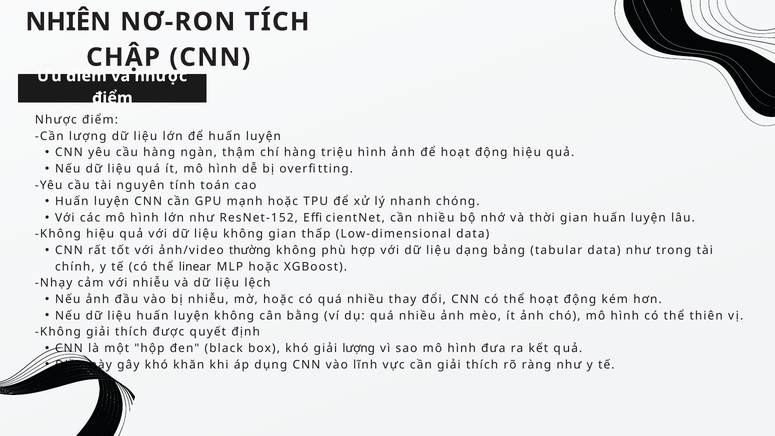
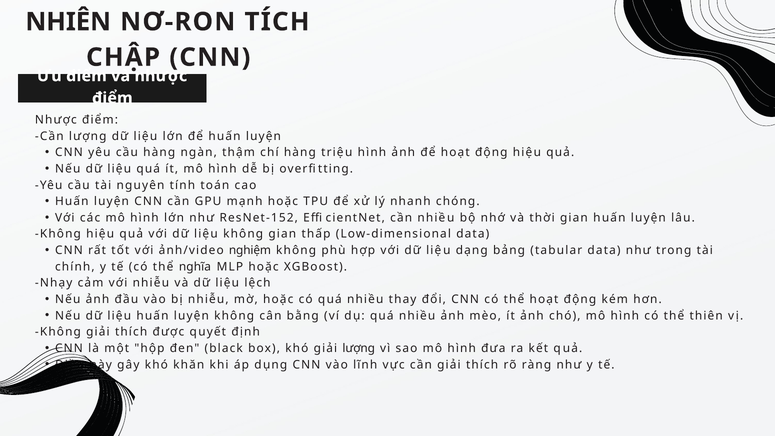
thường: thường -> nghiệm (250, 250)
linear: linear -> nghĩa (195, 267)
